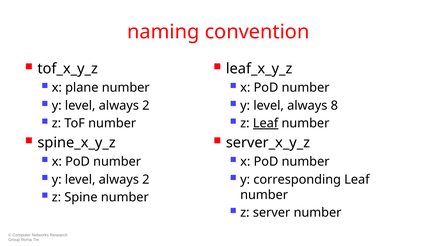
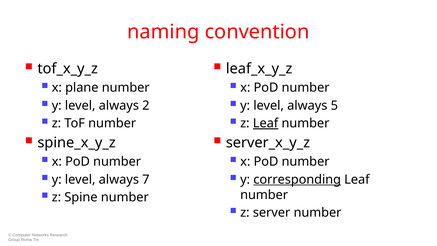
8: 8 -> 5 (334, 105)
2: 2 -> 7 (146, 179)
corresponding underline: none -> present (297, 179)
